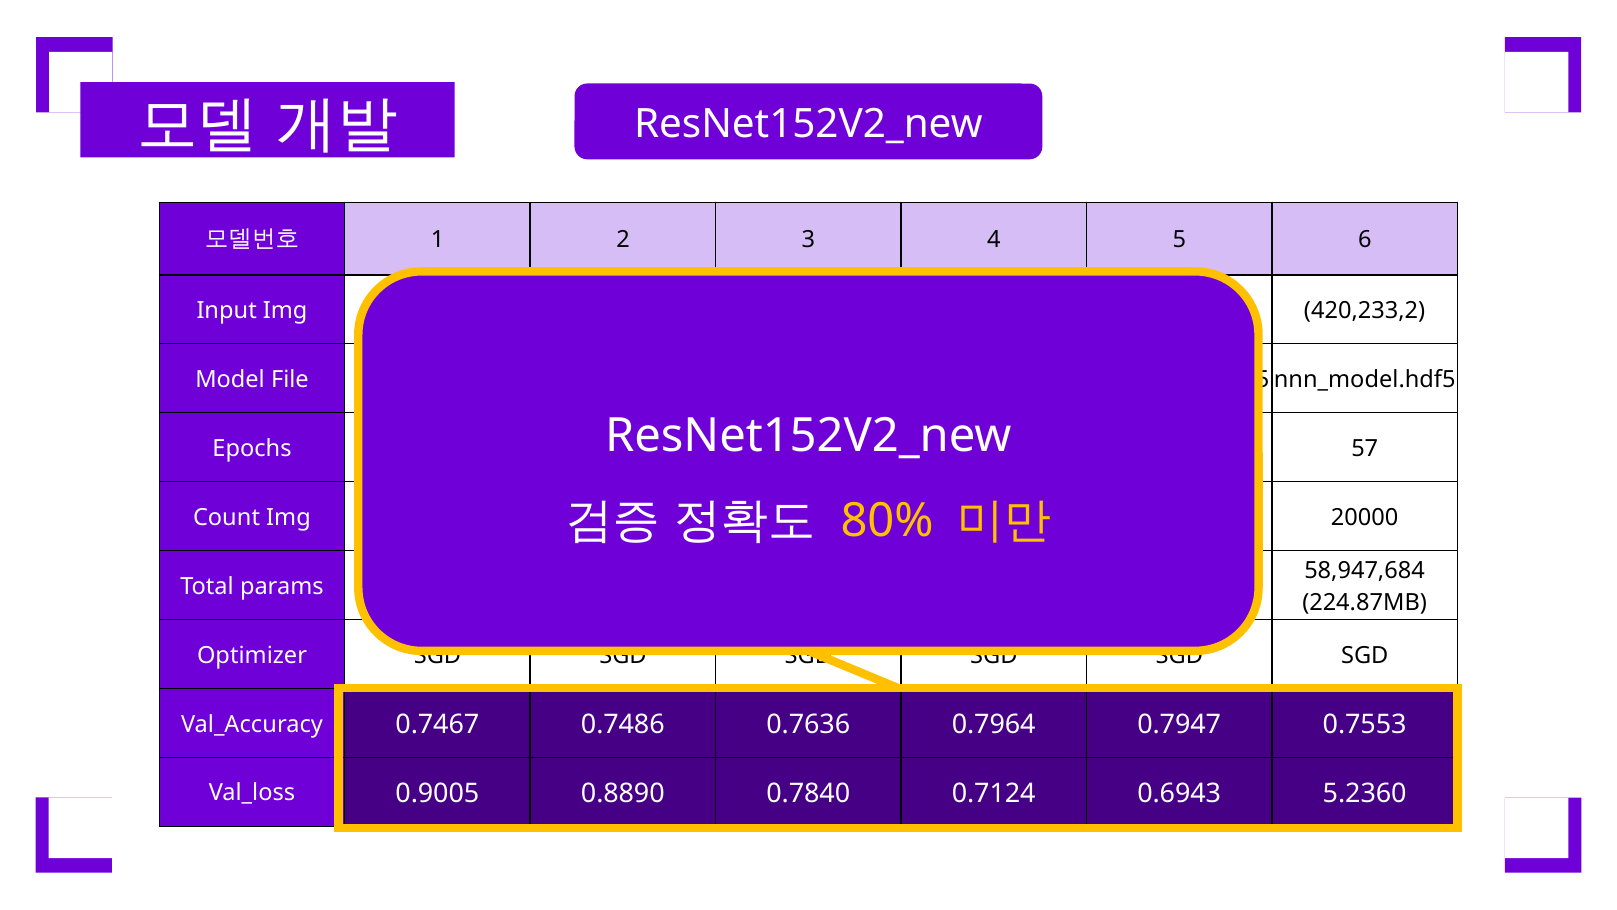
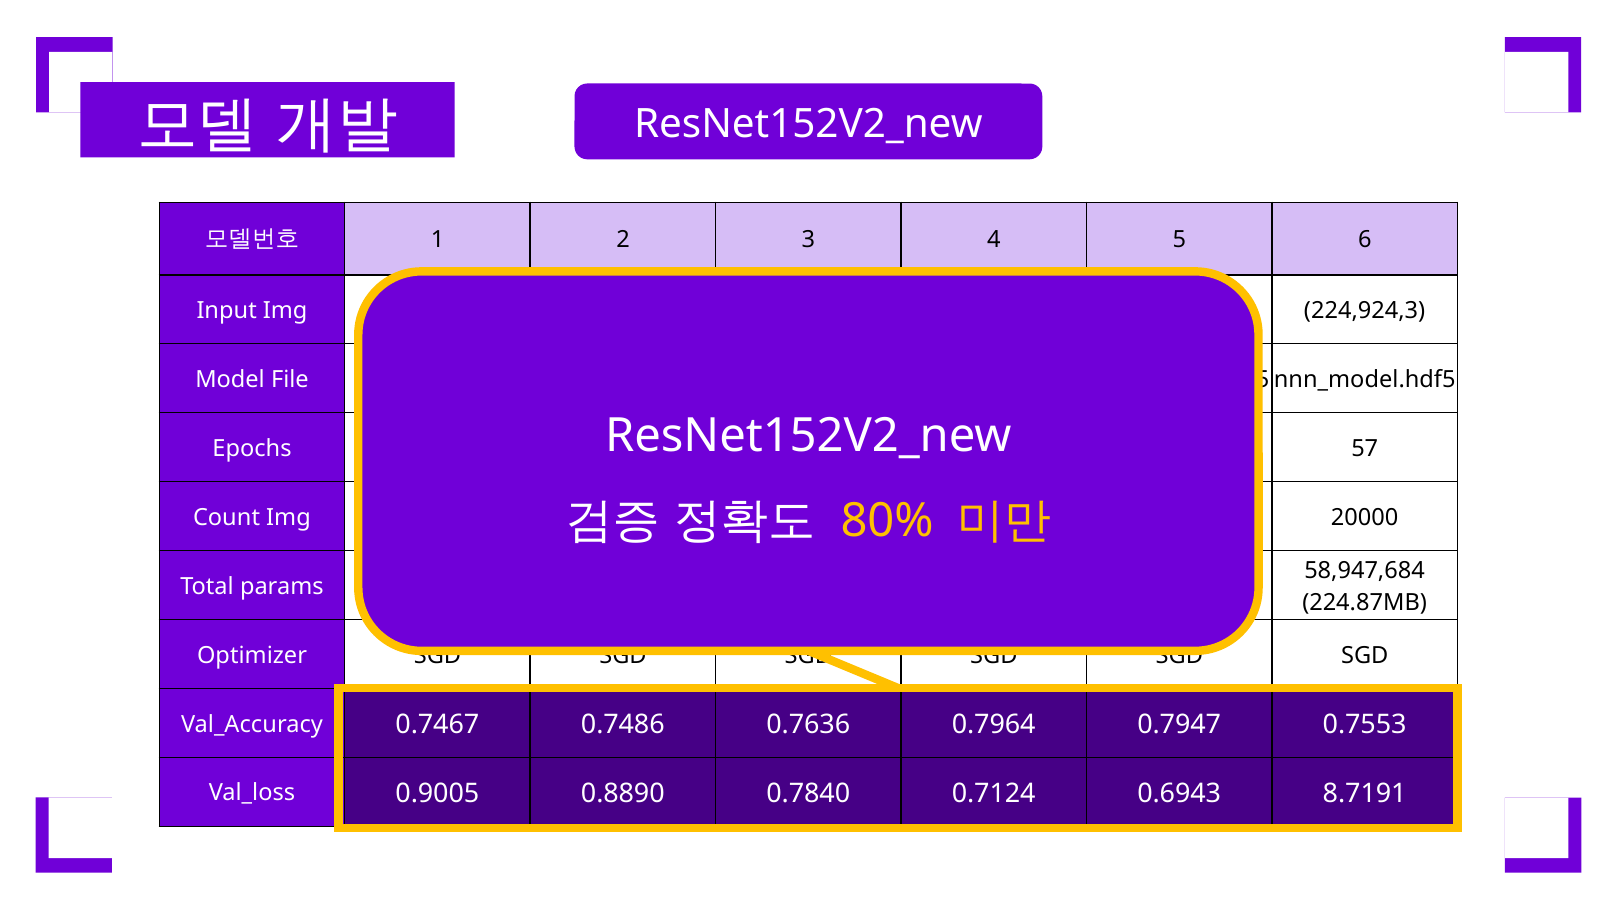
420,233,2: 420,233,2 -> 224,924,3 (1365, 311)
5.2360: 5.2360 -> 8.7191 (1365, 793)
